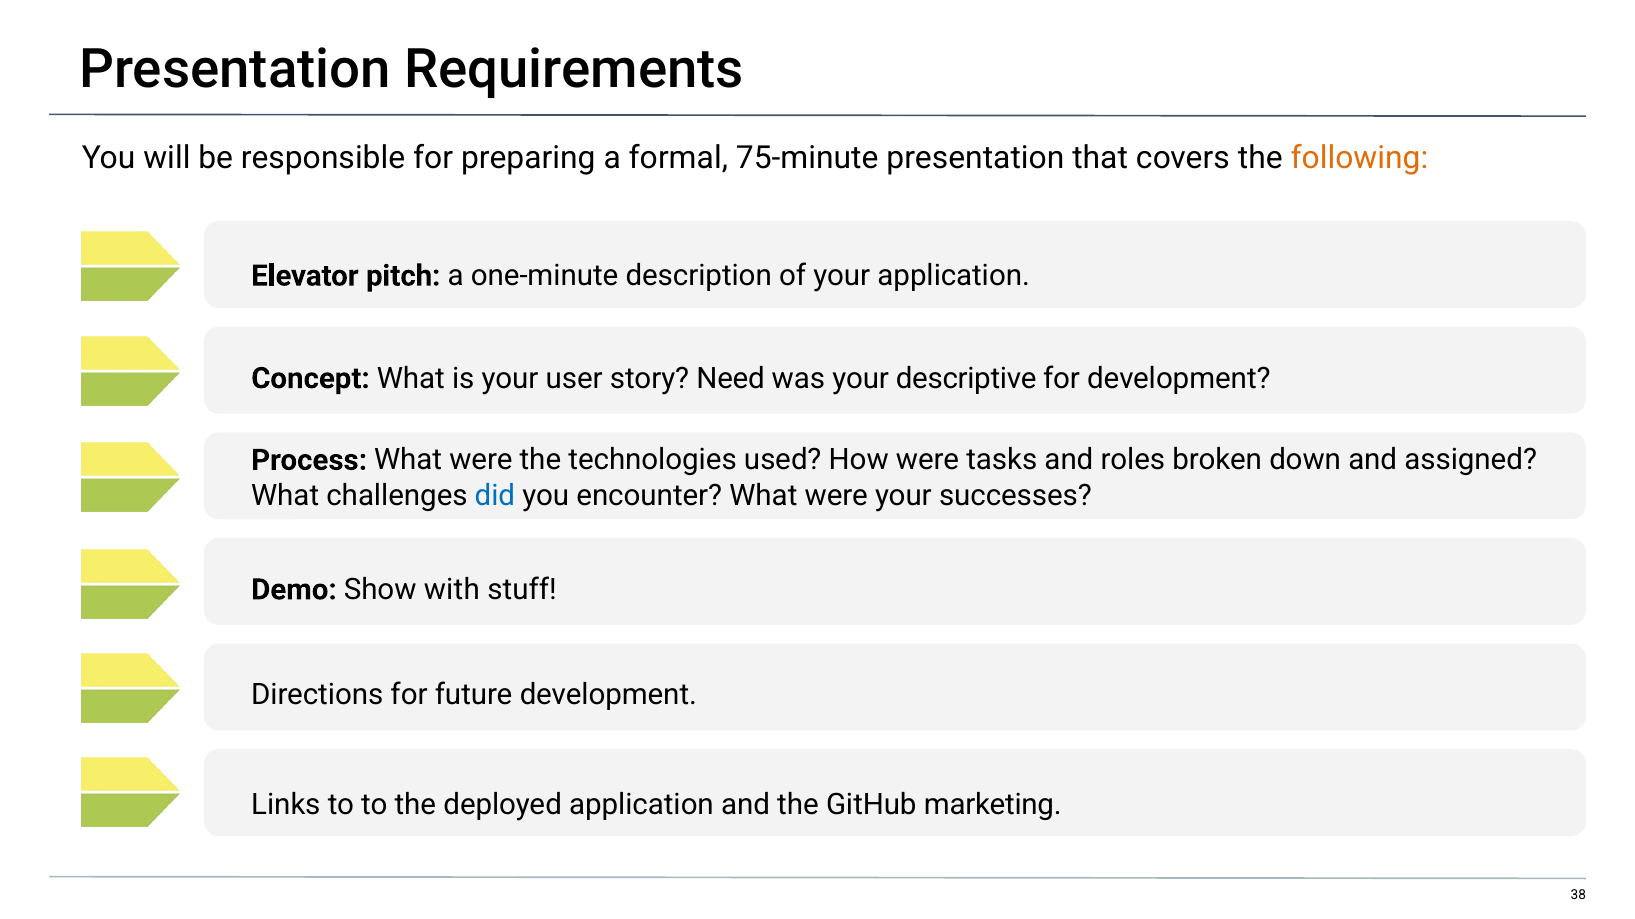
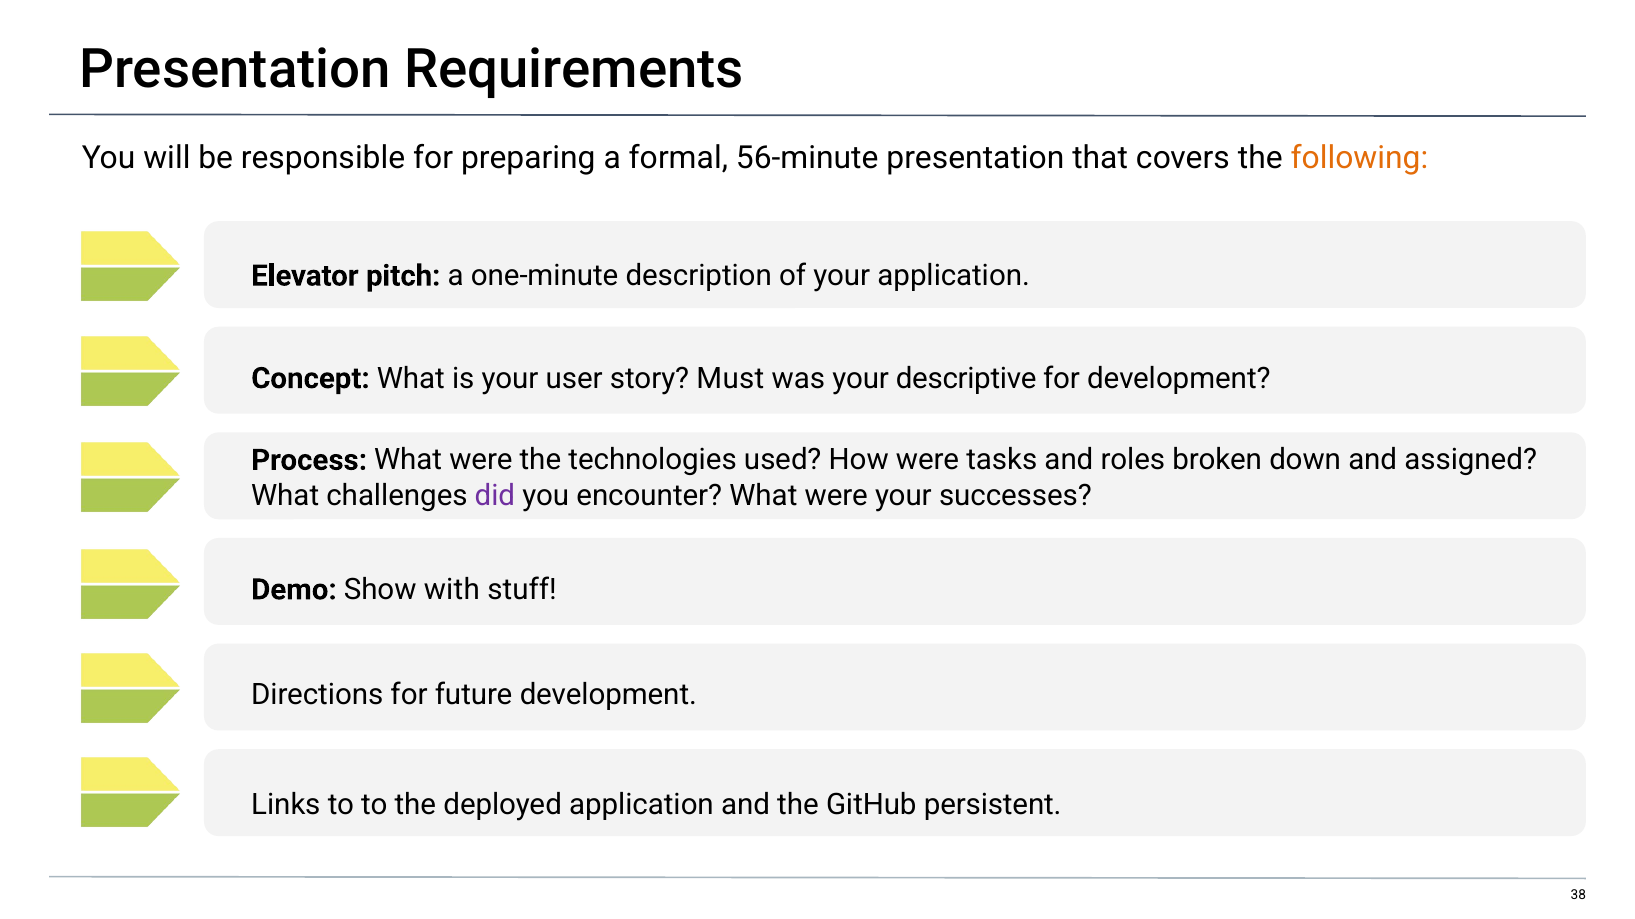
75-minute: 75-minute -> 56-minute (807, 159)
Need: Need -> Must (730, 379)
did colour: blue -> purple (495, 496)
marketing: marketing -> persistent (993, 806)
